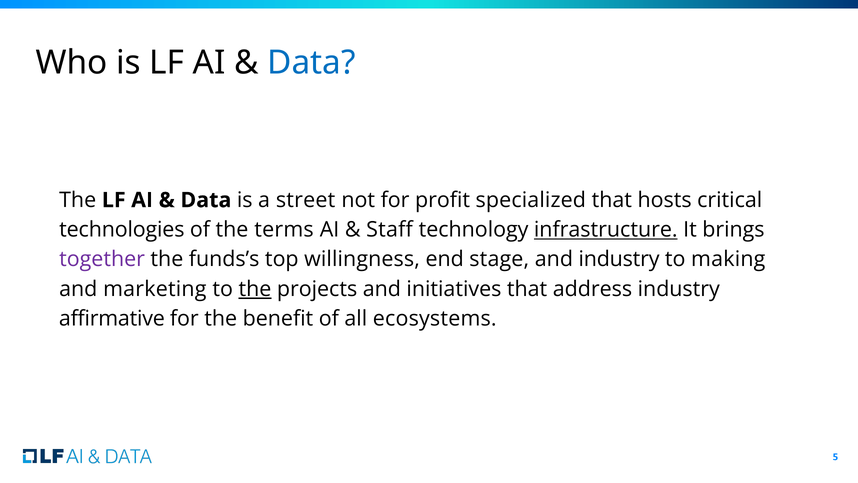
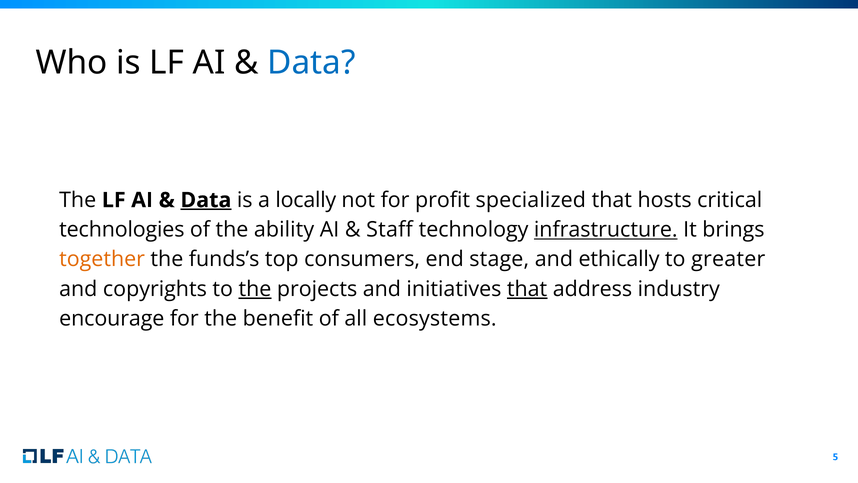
Data underline: none -> present (206, 200)
street: street -> locally (306, 200)
terms: terms -> ability (284, 230)
together colour: purple -> orange (102, 259)
willingness: willingness -> consumers (362, 259)
and industry: industry -> ethically (619, 259)
making: making -> greater (728, 259)
marketing: marketing -> copyrights (155, 289)
that underline: none -> present (527, 289)
affirmative: affirmative -> encourage (112, 318)
